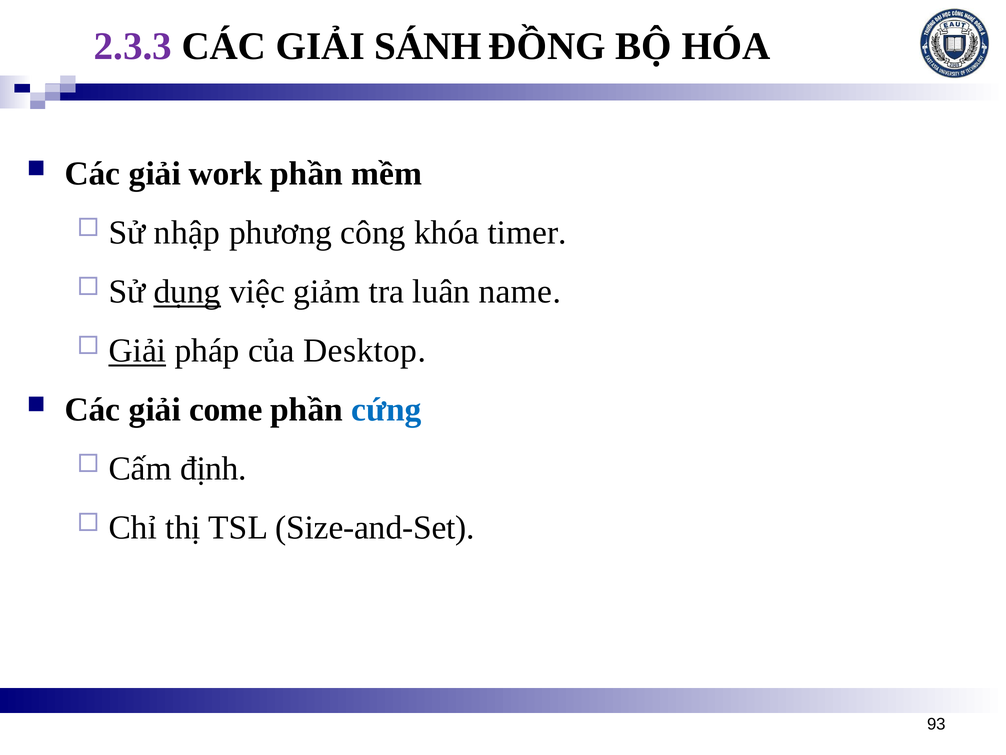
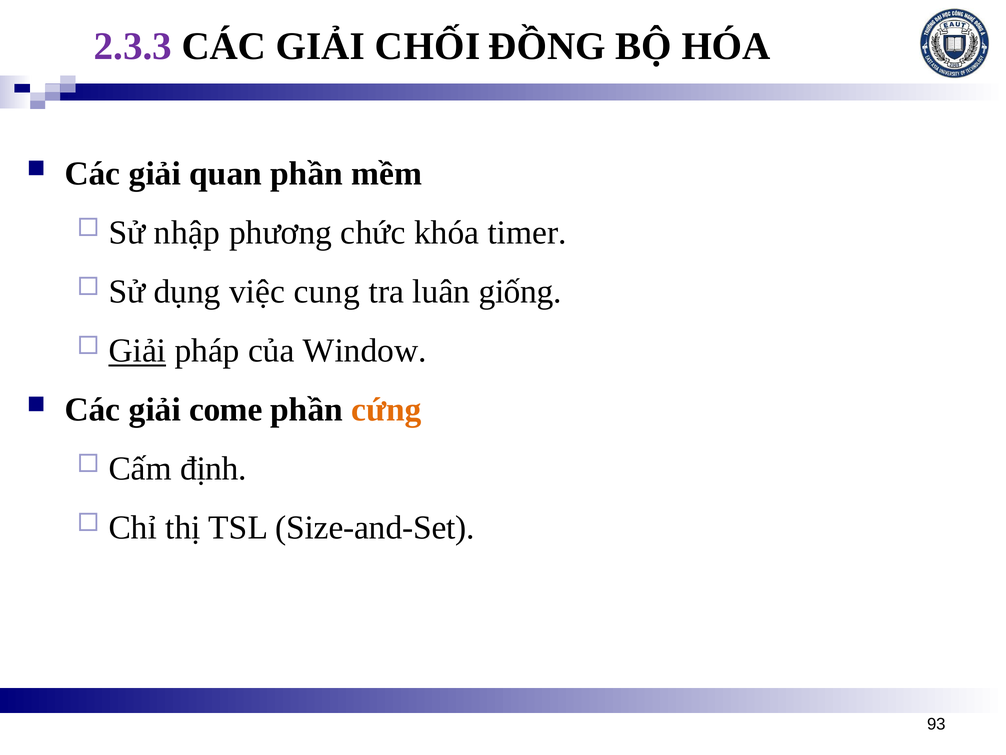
SÁNH: SÁNH -> CHỐI (428, 46)
work: work -> quan (226, 174)
công: công -> chức (373, 233)
dụng underline: present -> none (187, 292)
giảm: giảm -> cung (327, 292)
name: name -> giống (520, 292)
Desktop: Desktop -> Window (365, 351)
cứng colour: blue -> orange (387, 410)
